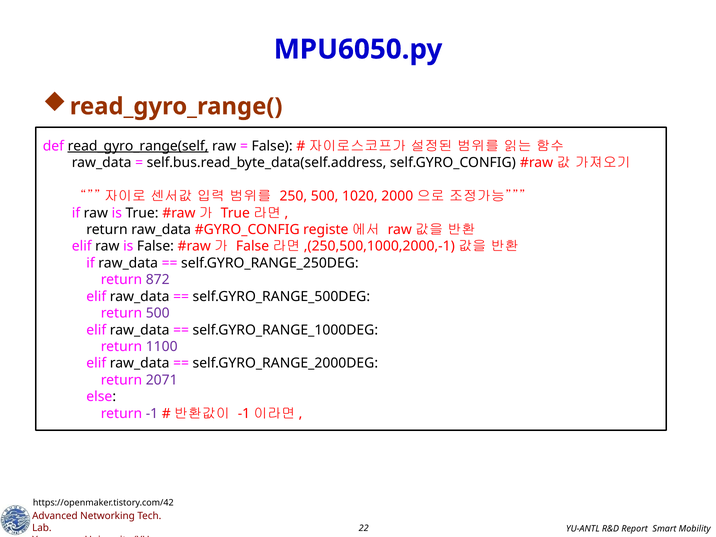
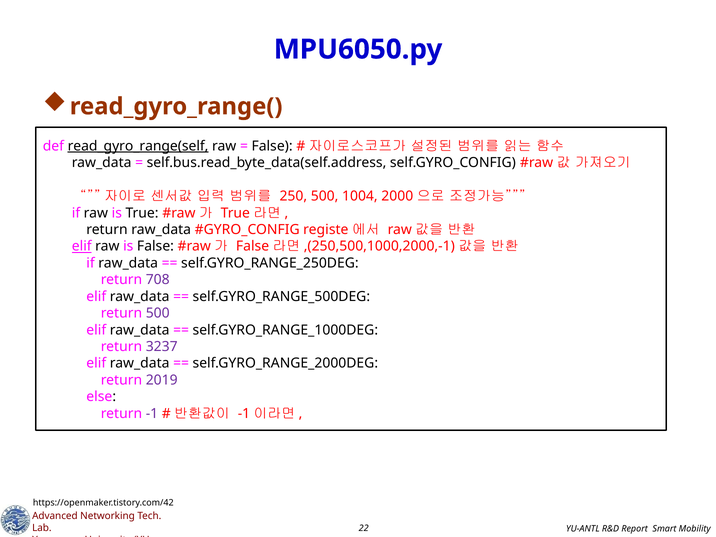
1020: 1020 -> 1004 (360, 196)
elif underline: none -> present (82, 246)
872: 872 -> 708 (158, 280)
1100: 1100 -> 3237 (162, 347)
2071: 2071 -> 2019 (162, 380)
